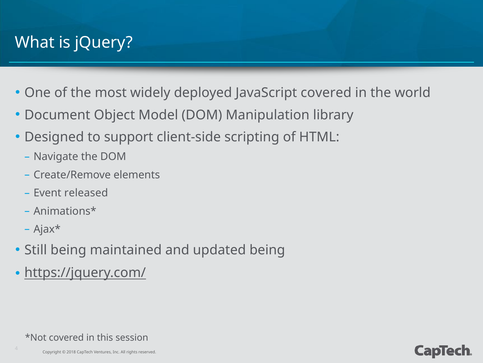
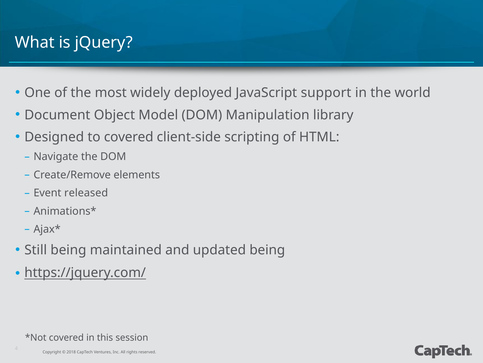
JavaScript covered: covered -> support (326, 93)
to support: support -> covered (129, 137)
